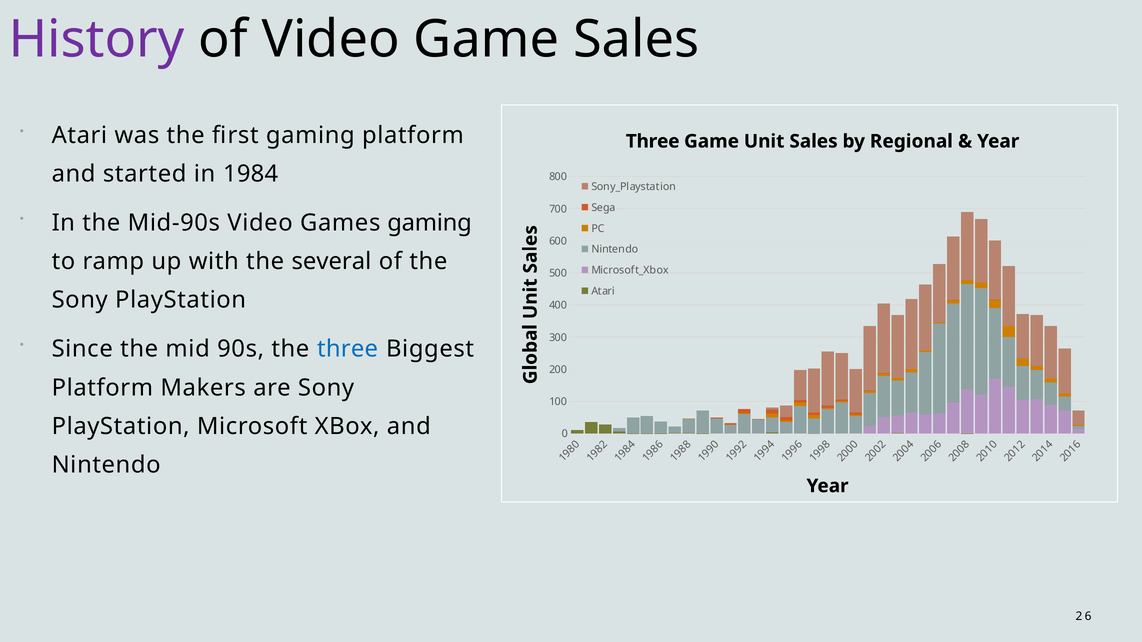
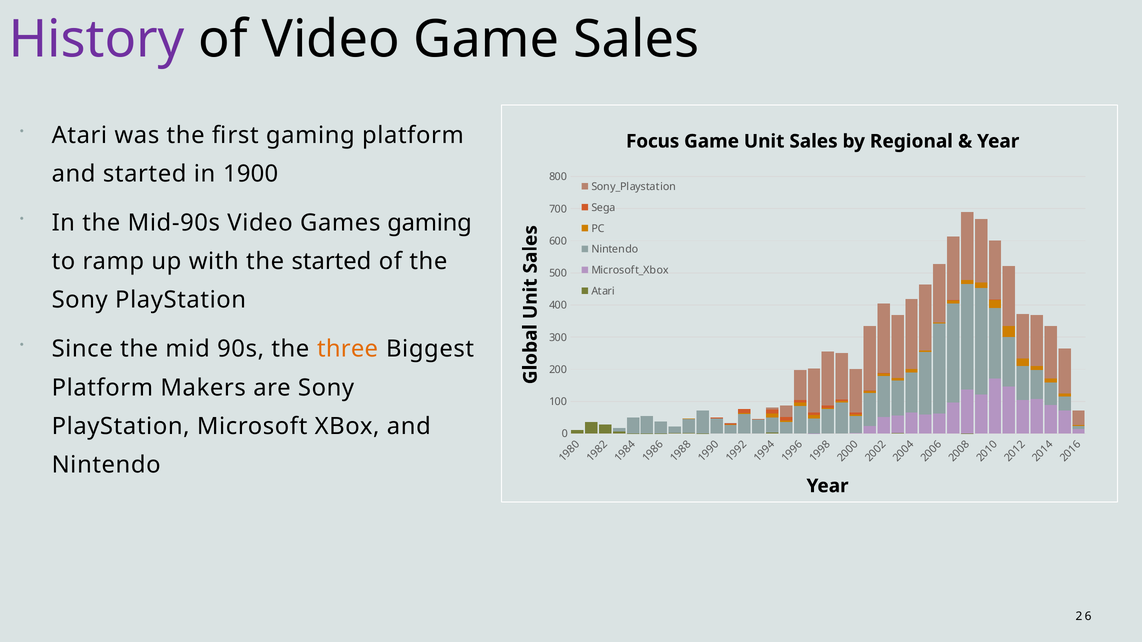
Three: Three -> Focus (653, 141)
1984: 1984 -> 1900 (251, 174)
the several: several -> started (331, 262)
three colour: blue -> orange (348, 349)
